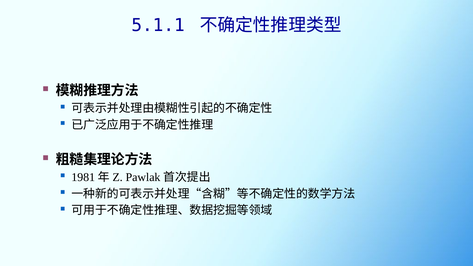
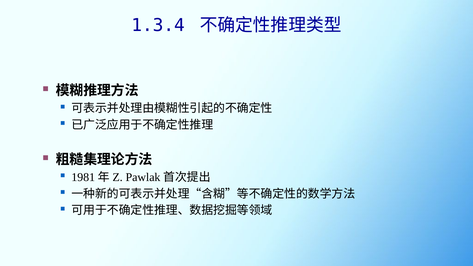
5.1.1: 5.1.1 -> 1.3.4 (158, 25)
